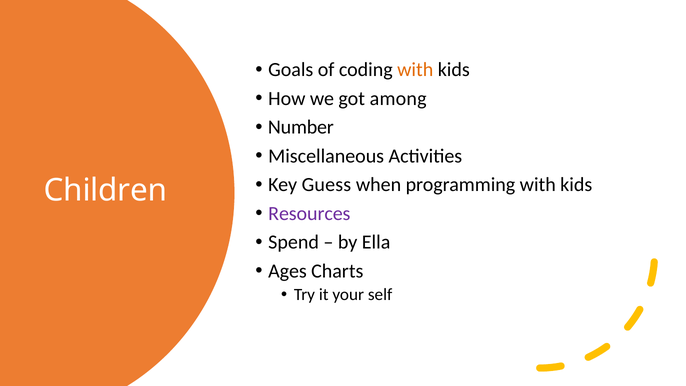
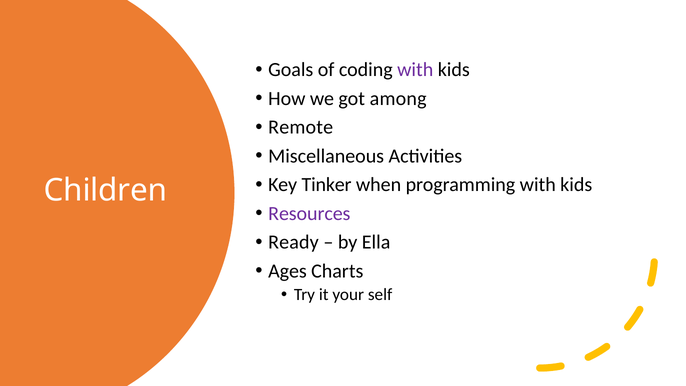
with colour: orange -> purple (415, 70)
Number: Number -> Remote (301, 127)
Guess: Guess -> Tinker (327, 185)
Spend: Spend -> Ready (294, 242)
